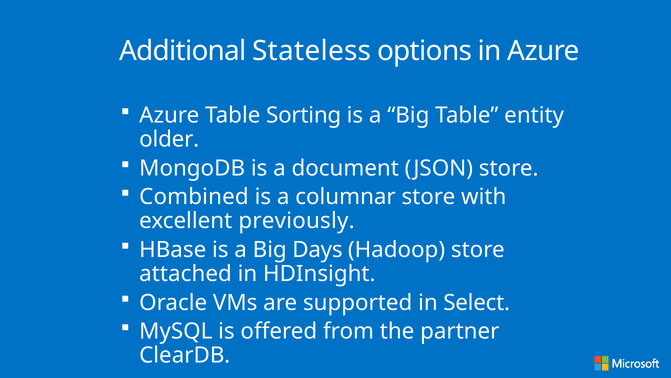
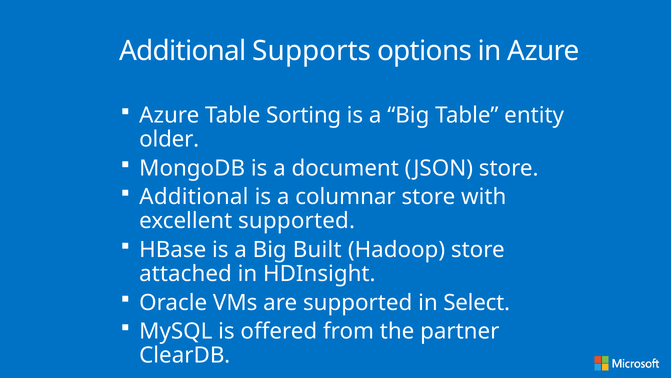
Stateless: Stateless -> Supports (312, 51)
Combined: Combined -> Additional (194, 197)
excellent previously: previously -> supported (297, 221)
Days: Days -> Built (317, 249)
